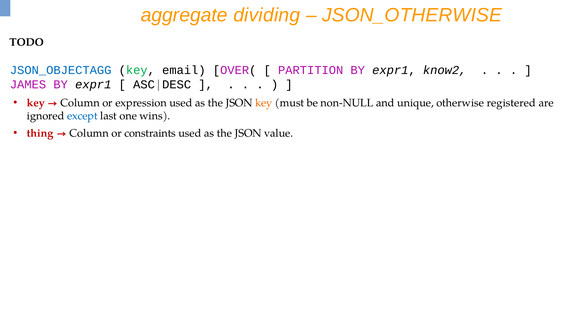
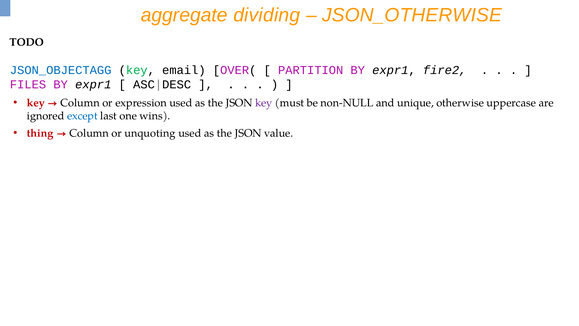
know2: know2 -> fire2 (445, 70)
JAMES: JAMES -> FILES (28, 85)
key colour: orange -> purple (264, 103)
registered: registered -> uppercase (511, 103)
constraints: constraints -> unquoting (150, 133)
